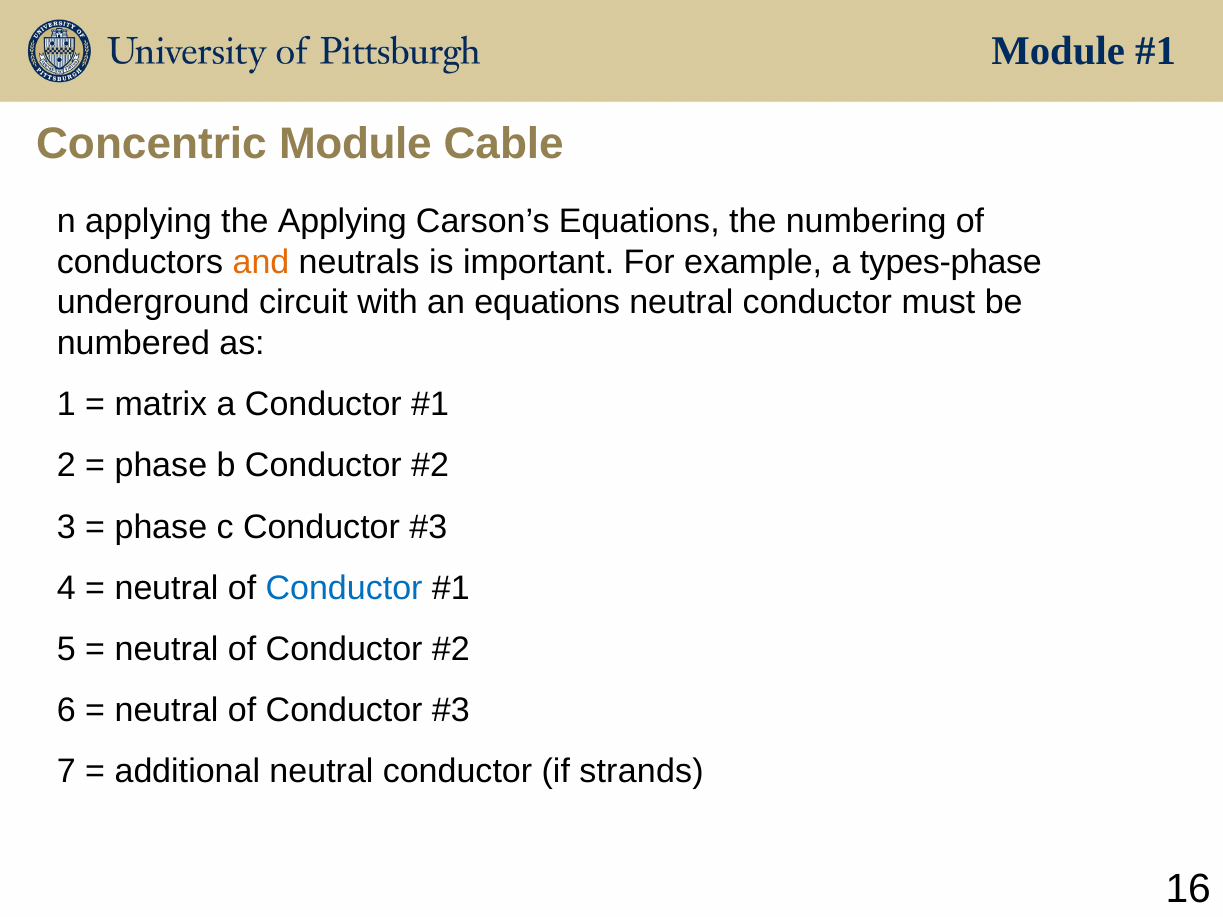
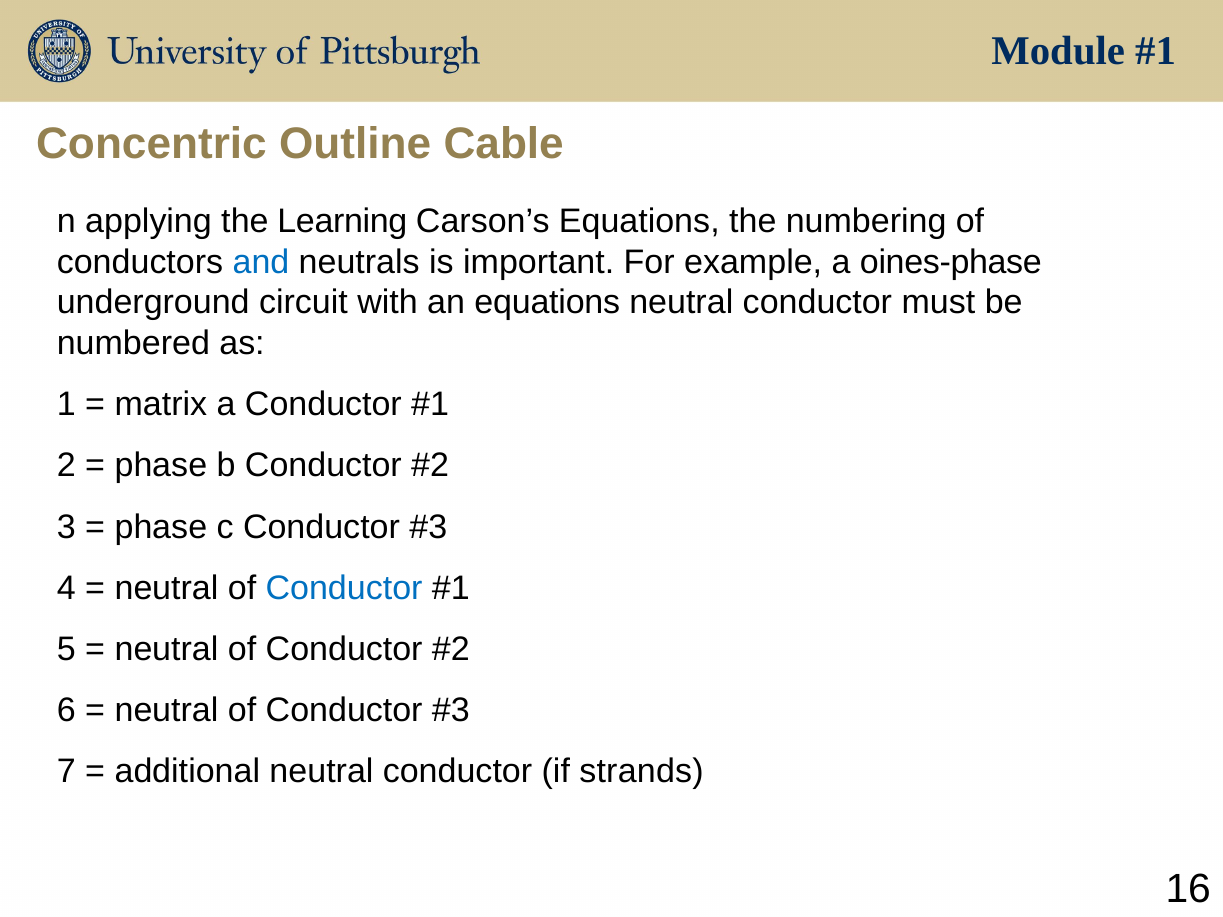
Concentric Module: Module -> Outline (355, 144)
the Applying: Applying -> Learning (342, 221)
and colour: orange -> blue (261, 262)
types-phase: types-phase -> oines-phase (951, 262)
